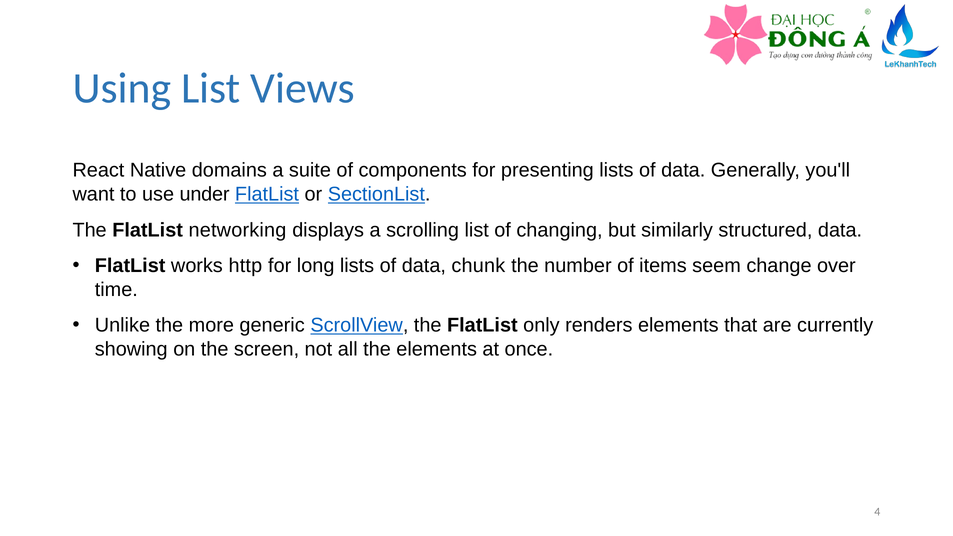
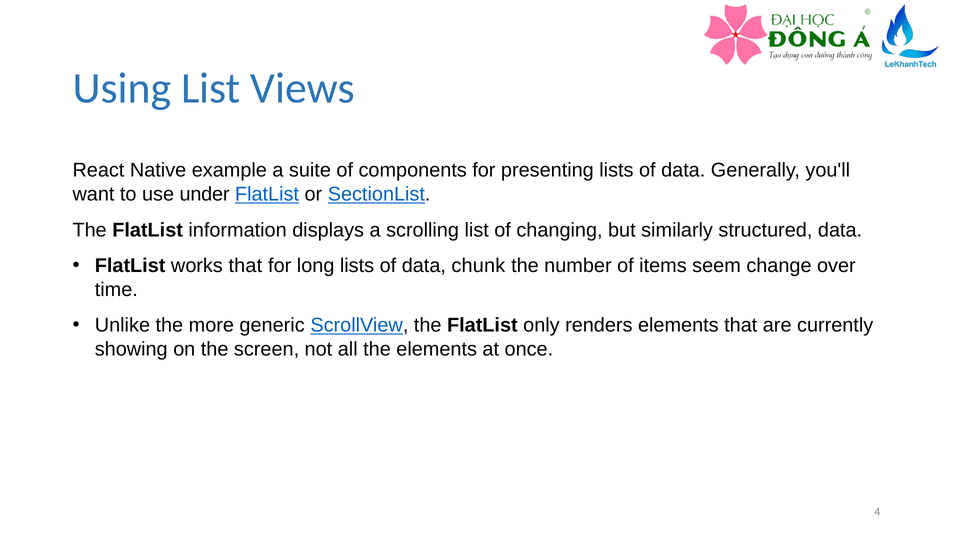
domains: domains -> example (229, 170)
networking: networking -> information (238, 230)
works http: http -> that (245, 266)
